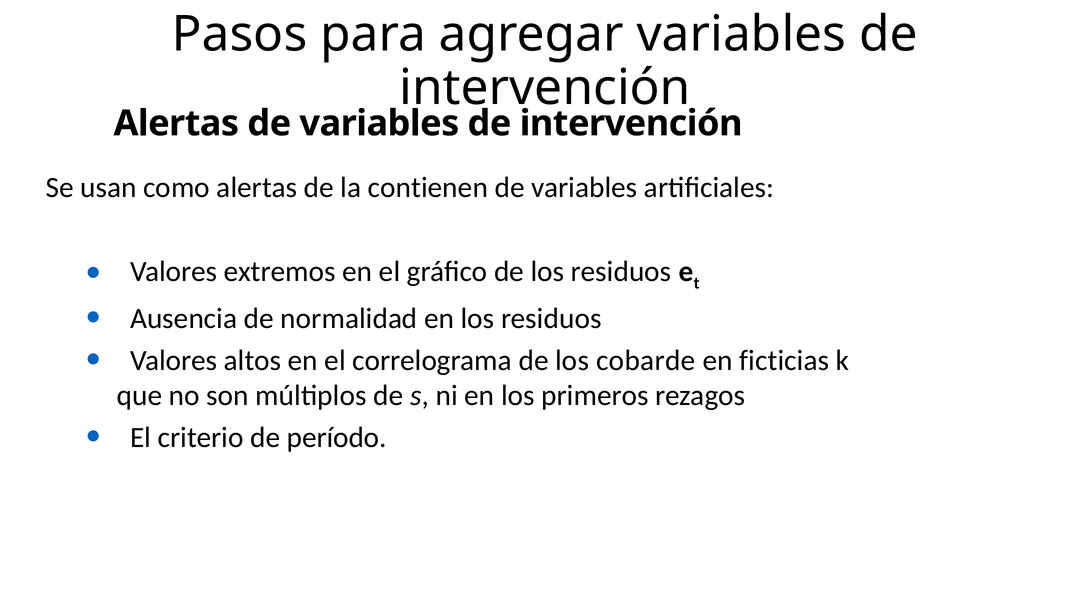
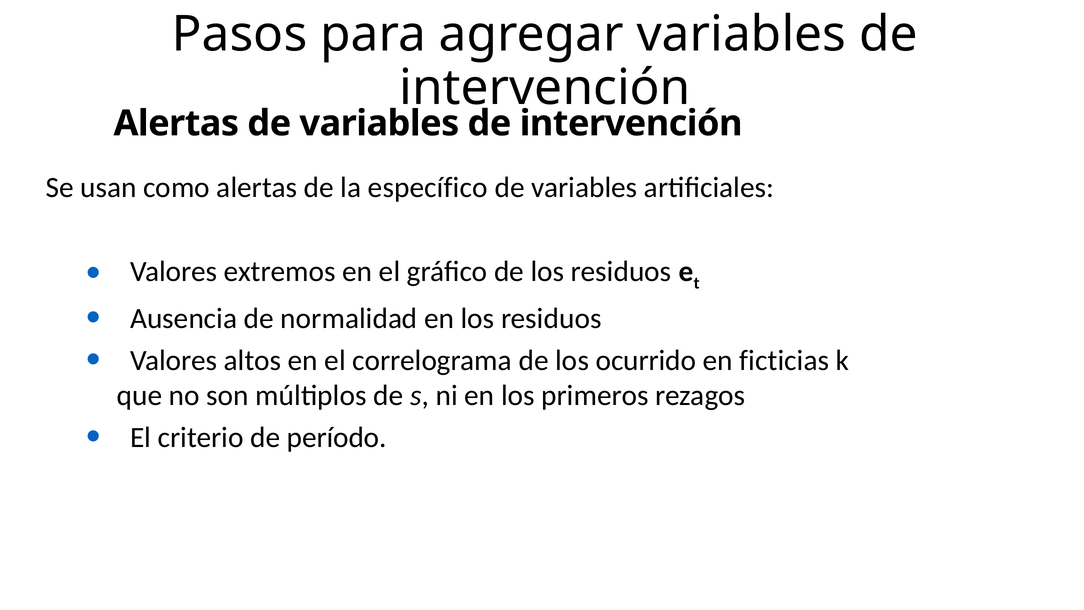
contienen: contienen -> específico (428, 188)
cobarde: cobarde -> ocurrido (646, 360)
